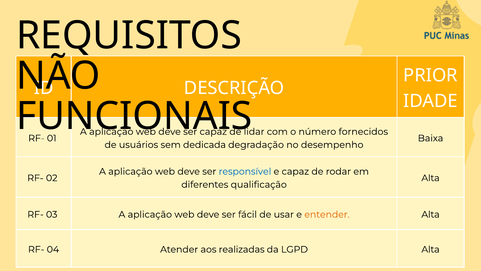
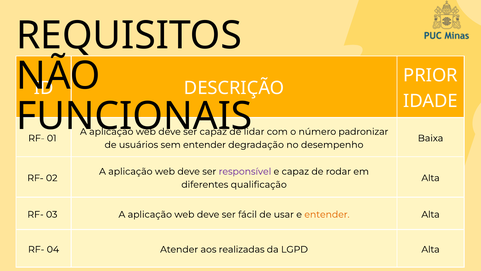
fornecidos: fornecidos -> padronizar (363, 131)
sem dedicada: dedicada -> entender (204, 145)
responsível colour: blue -> purple (245, 171)
